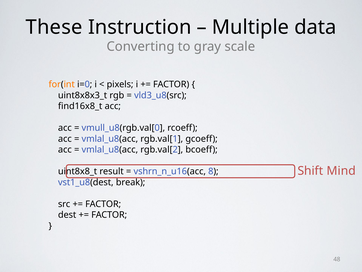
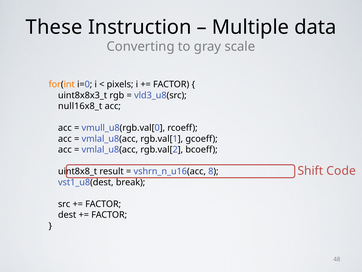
find16x8_t: find16x8_t -> null16x8_t (80, 106)
Mind: Mind -> Code (341, 171)
